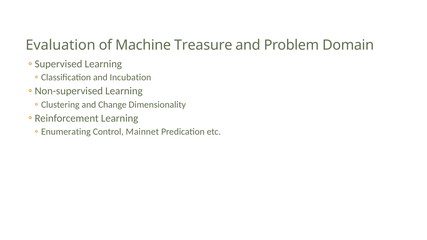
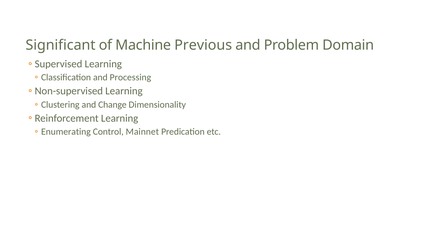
Evaluation: Evaluation -> Significant (61, 45)
Treasure: Treasure -> Previous (203, 45)
Incubation: Incubation -> Processing (130, 78)
